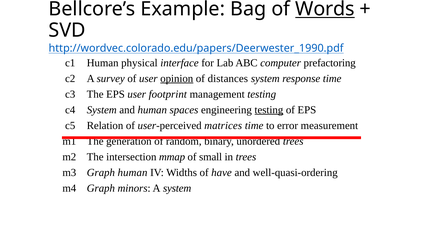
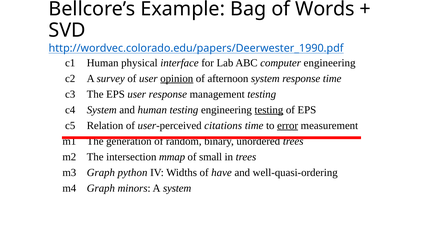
Words underline: present -> none (325, 9)
computer prefactoring: prefactoring -> engineering (330, 63)
distances: distances -> afternoon (228, 78)
user footprint: footprint -> response (168, 94)
human spaces: spaces -> testing (184, 110)
matrices: matrices -> citations (223, 125)
error underline: none -> present (288, 125)
Graph human: human -> python (133, 172)
